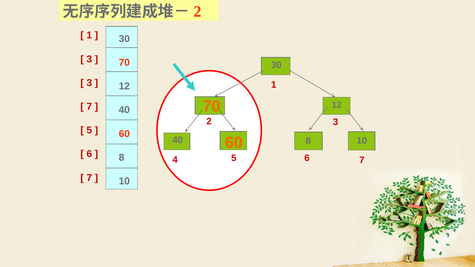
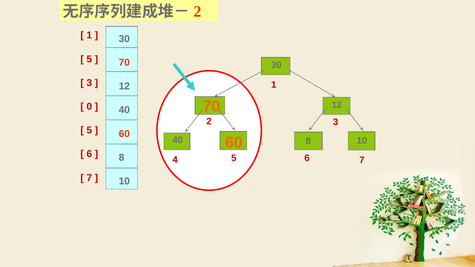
3: 3 -> 5 (89, 59)
7: 7 -> 0 (89, 107)
